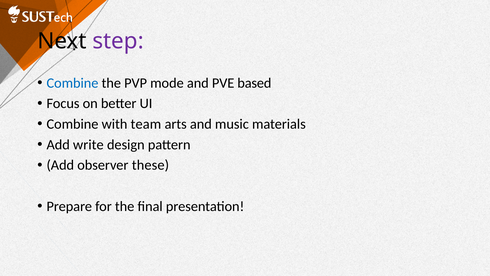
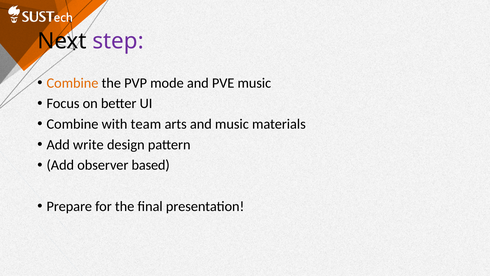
Combine colour: blue -> orange (72, 83)
PVE based: based -> music (254, 83)
these: these -> based (151, 165)
